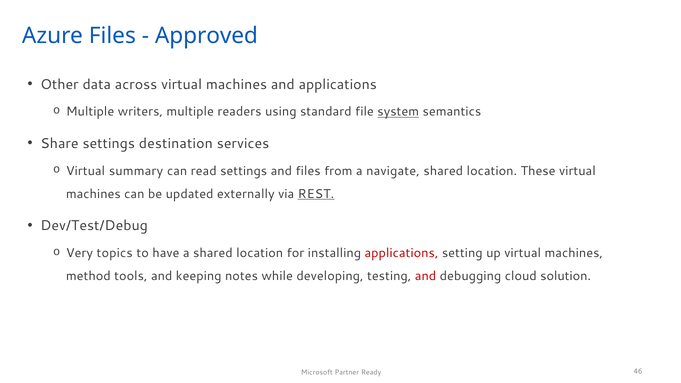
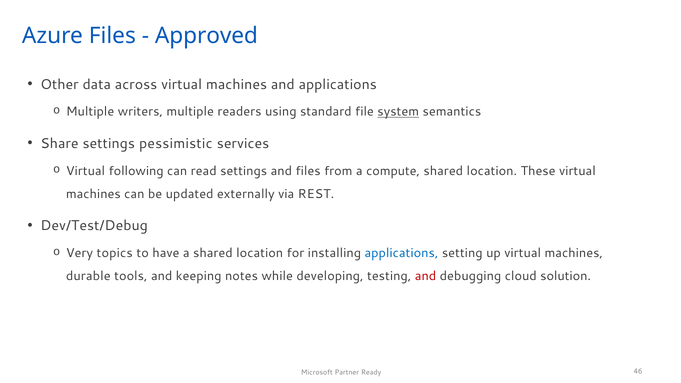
destination: destination -> pessimistic (176, 144)
summary: summary -> following (136, 171)
navigate: navigate -> compute (393, 171)
REST underline: present -> none (316, 194)
applications colour: red -> blue (401, 253)
method: method -> durable (88, 276)
